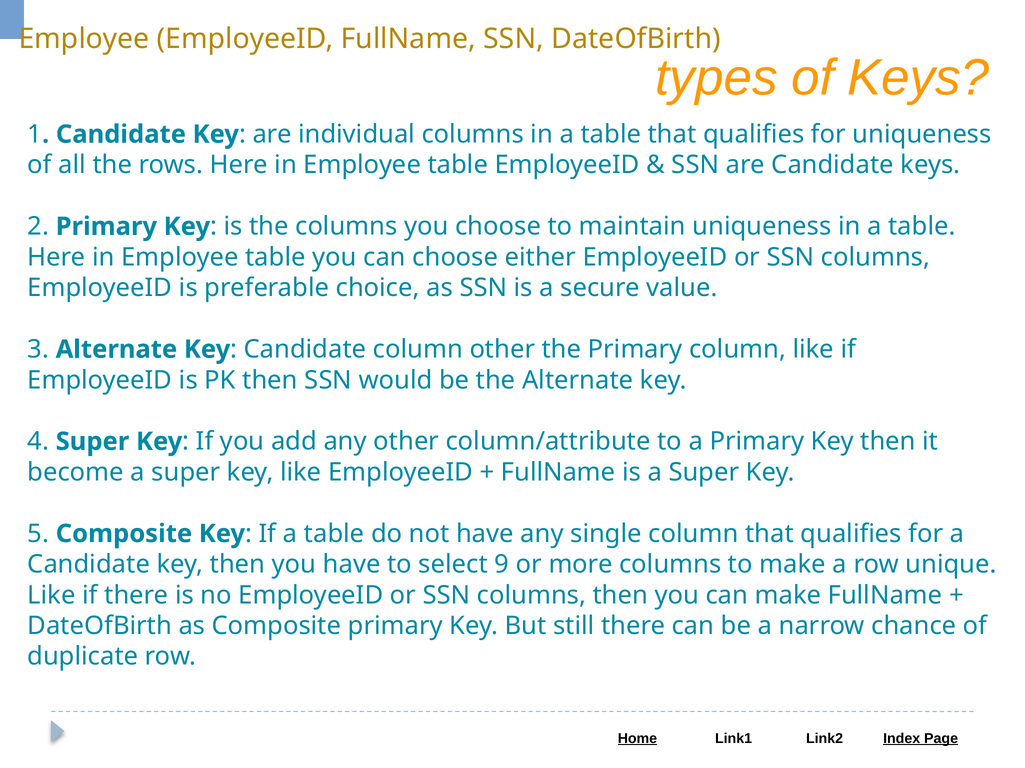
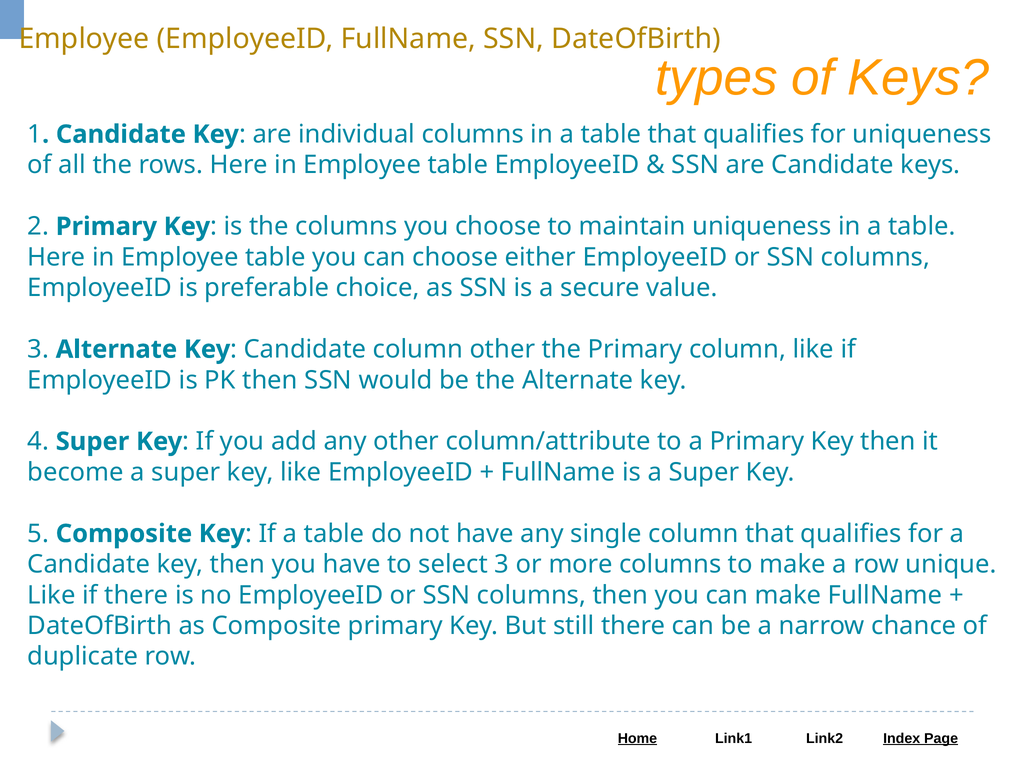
select 9: 9 -> 3 (502, 565)
